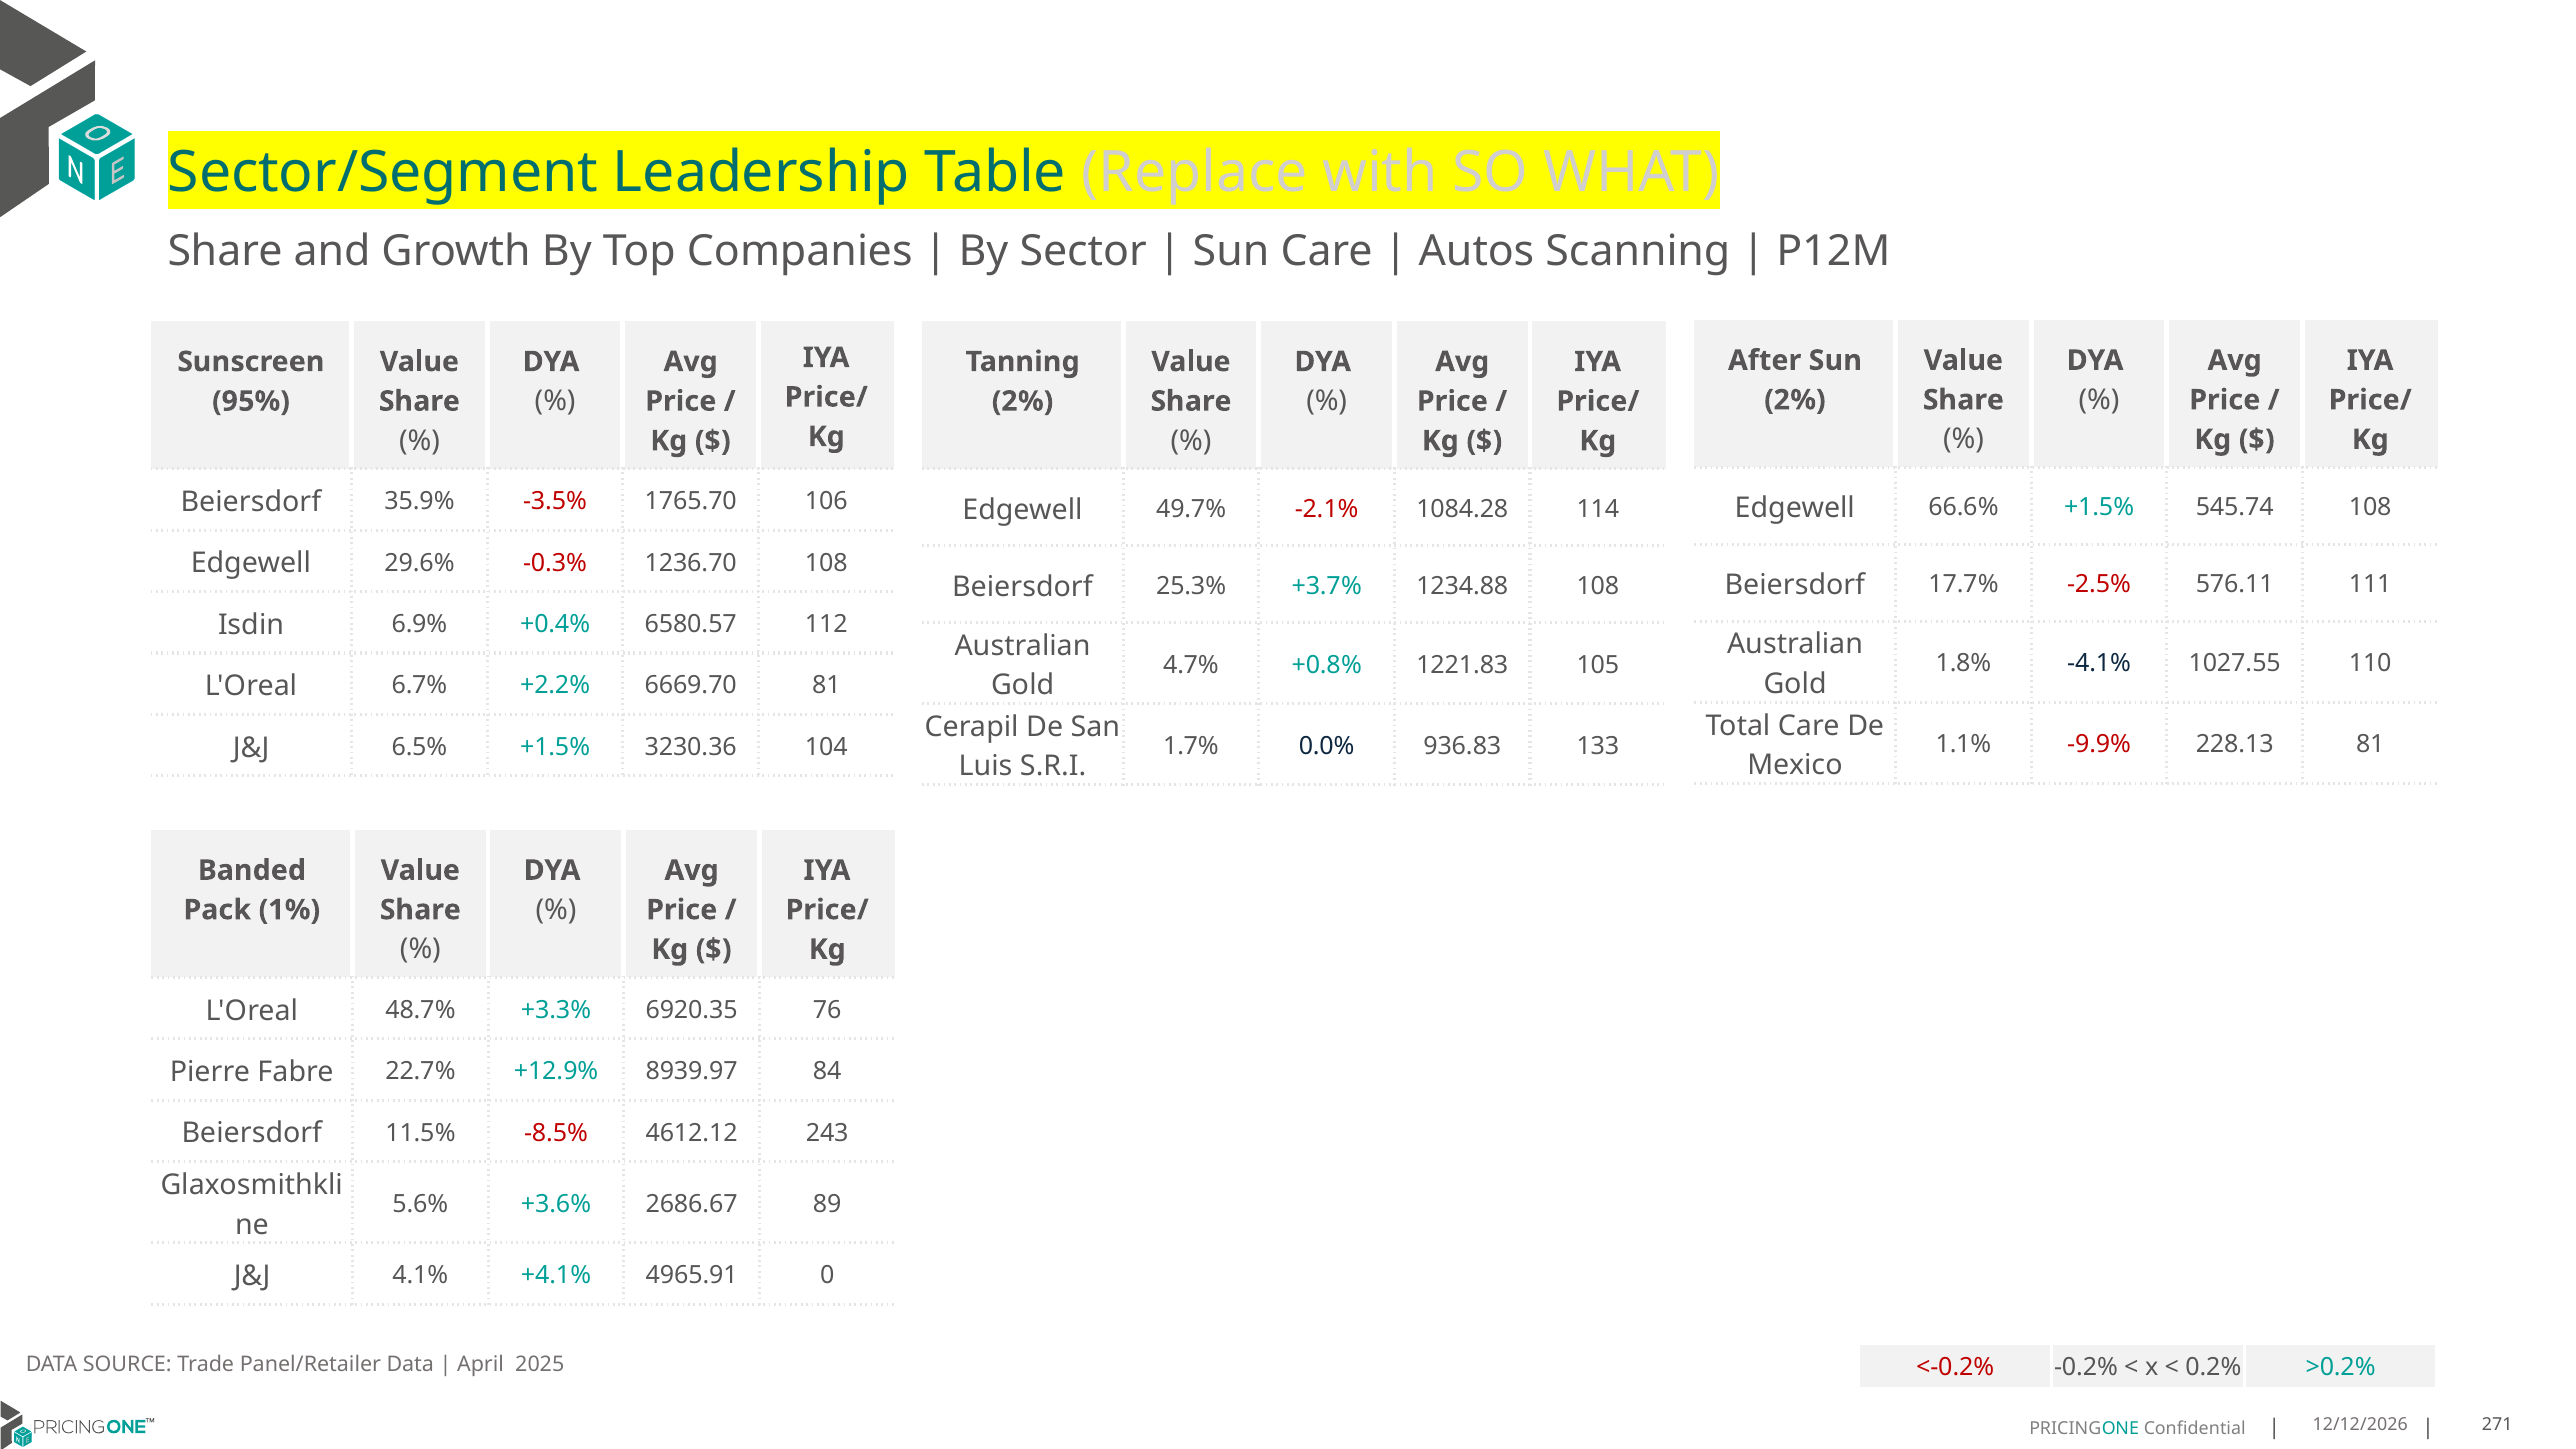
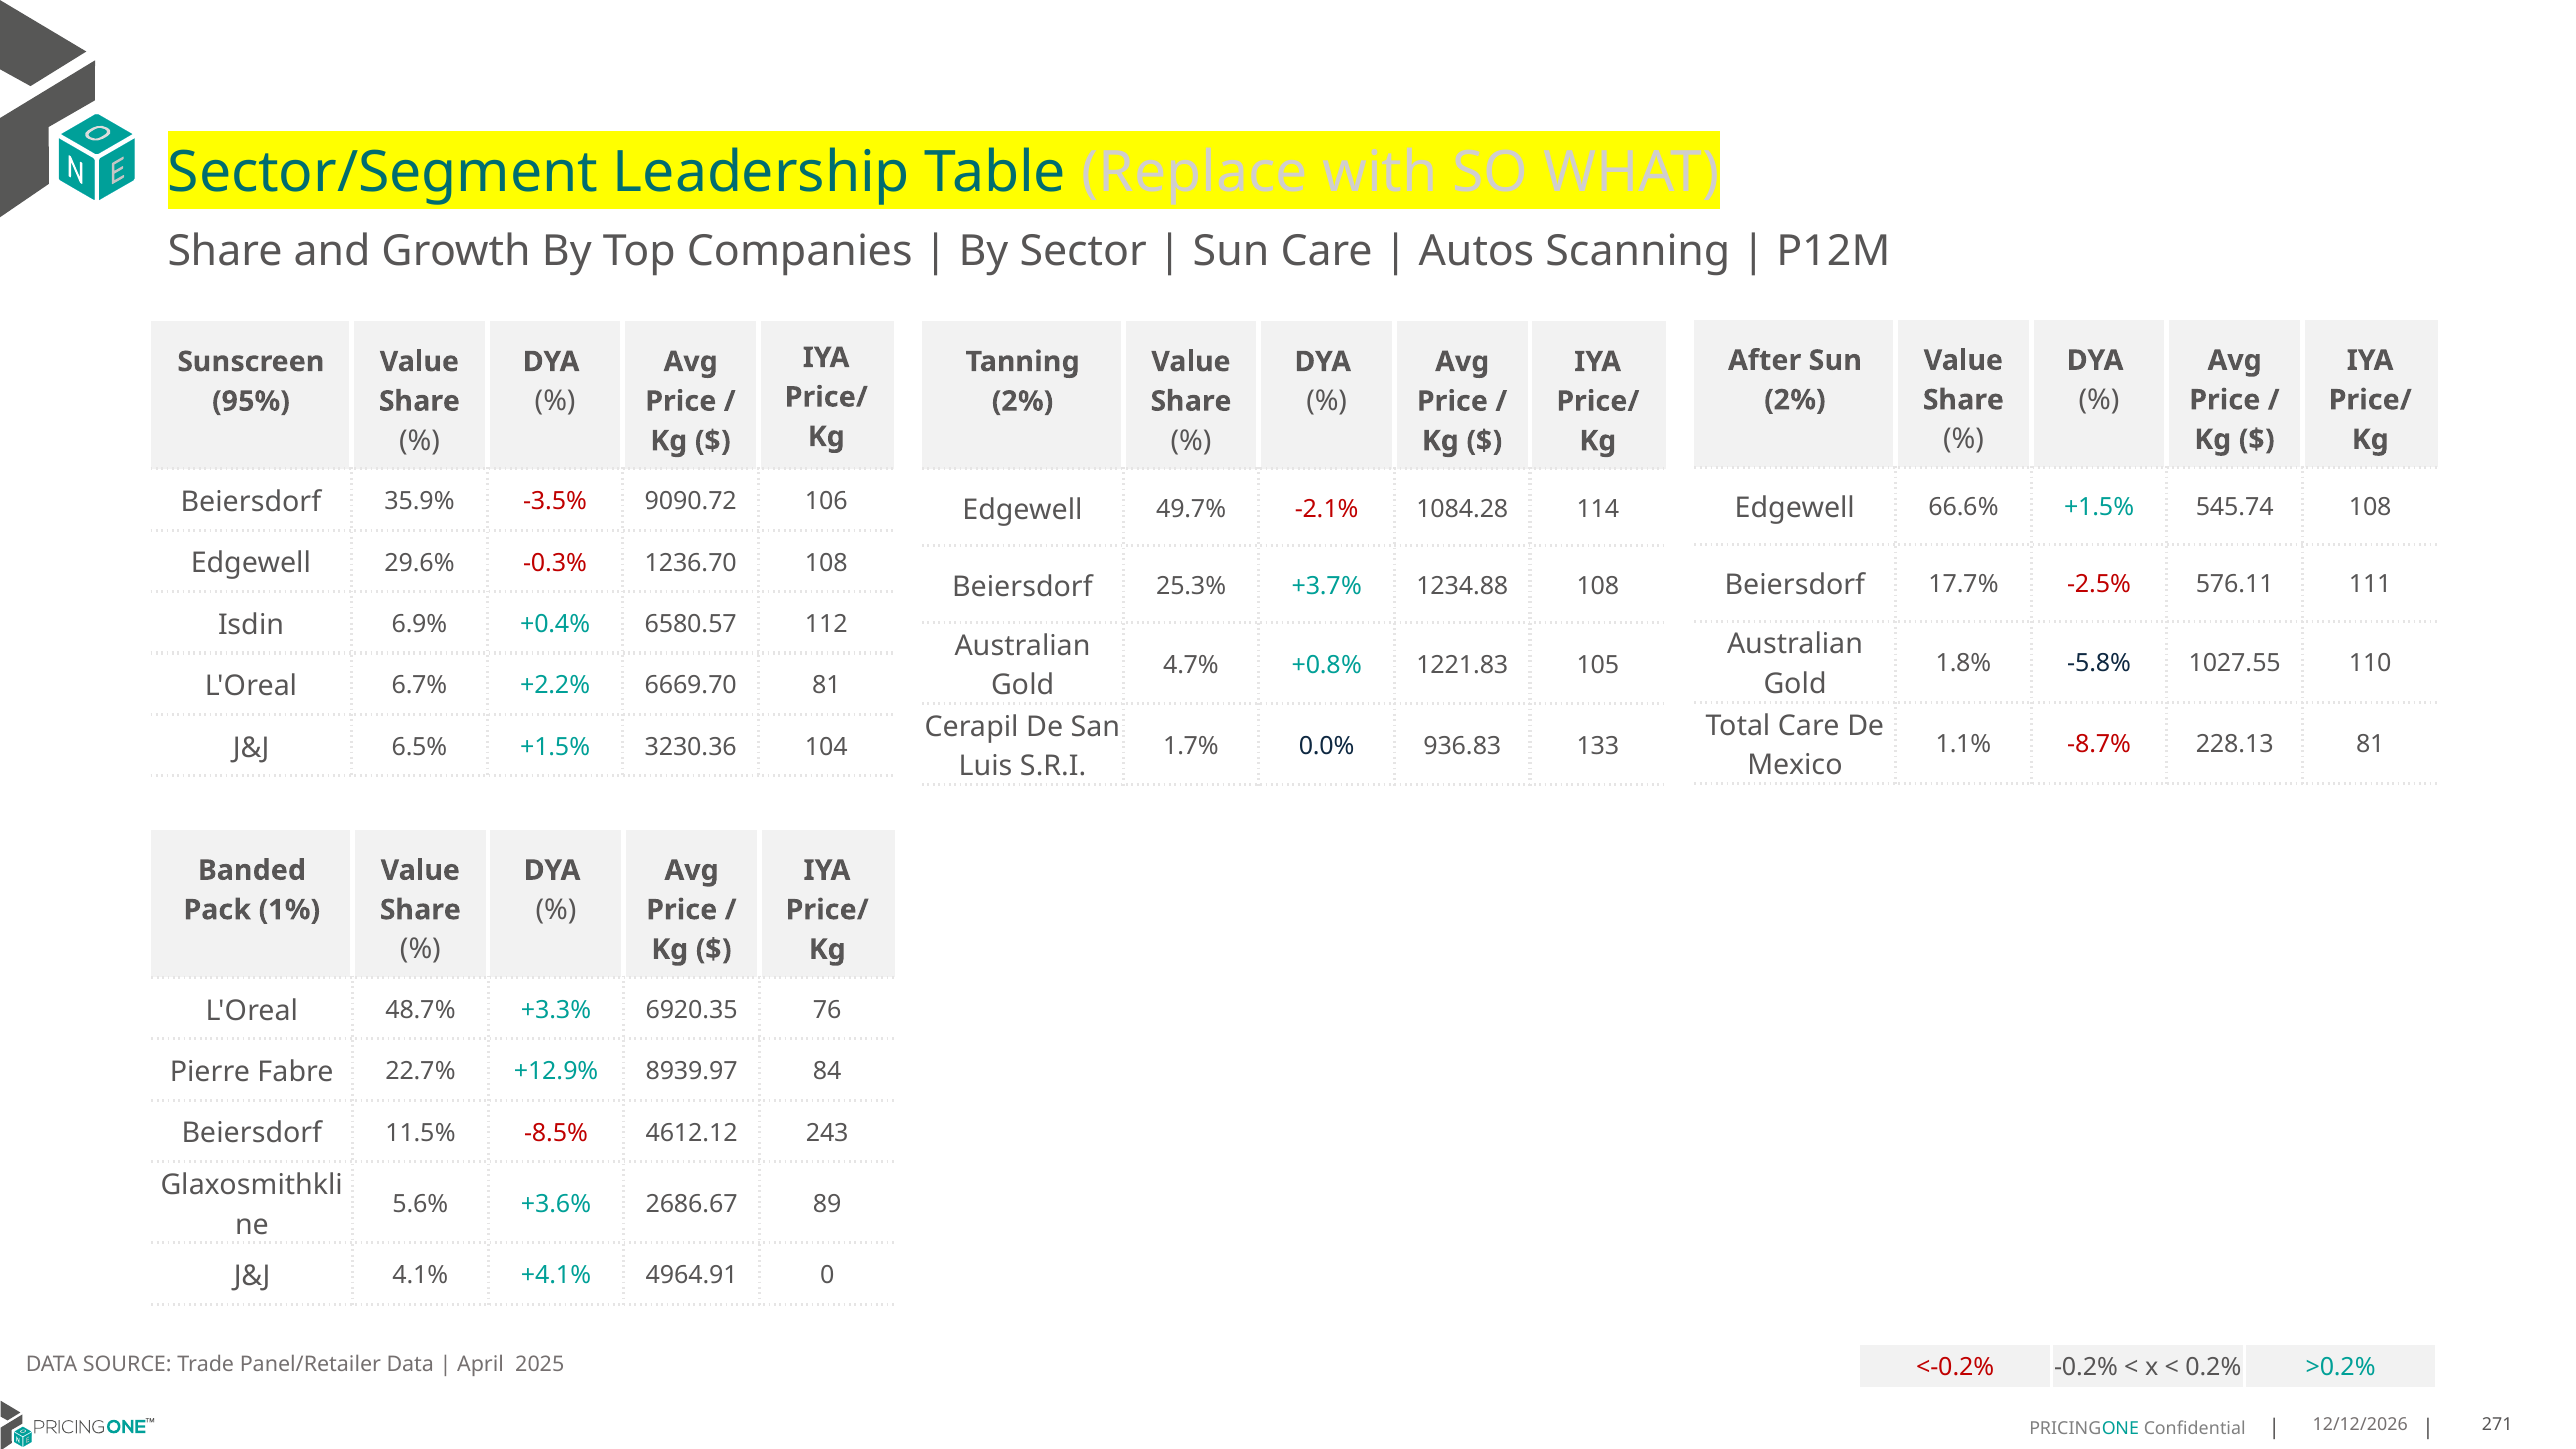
1765.70: 1765.70 -> 9090.72 (691, 501)
-4.1%: -4.1% -> -5.8% (2099, 664)
-9.9%: -9.9% -> -8.7% (2099, 745)
4965.91: 4965.91 -> 4964.91 (692, 1275)
